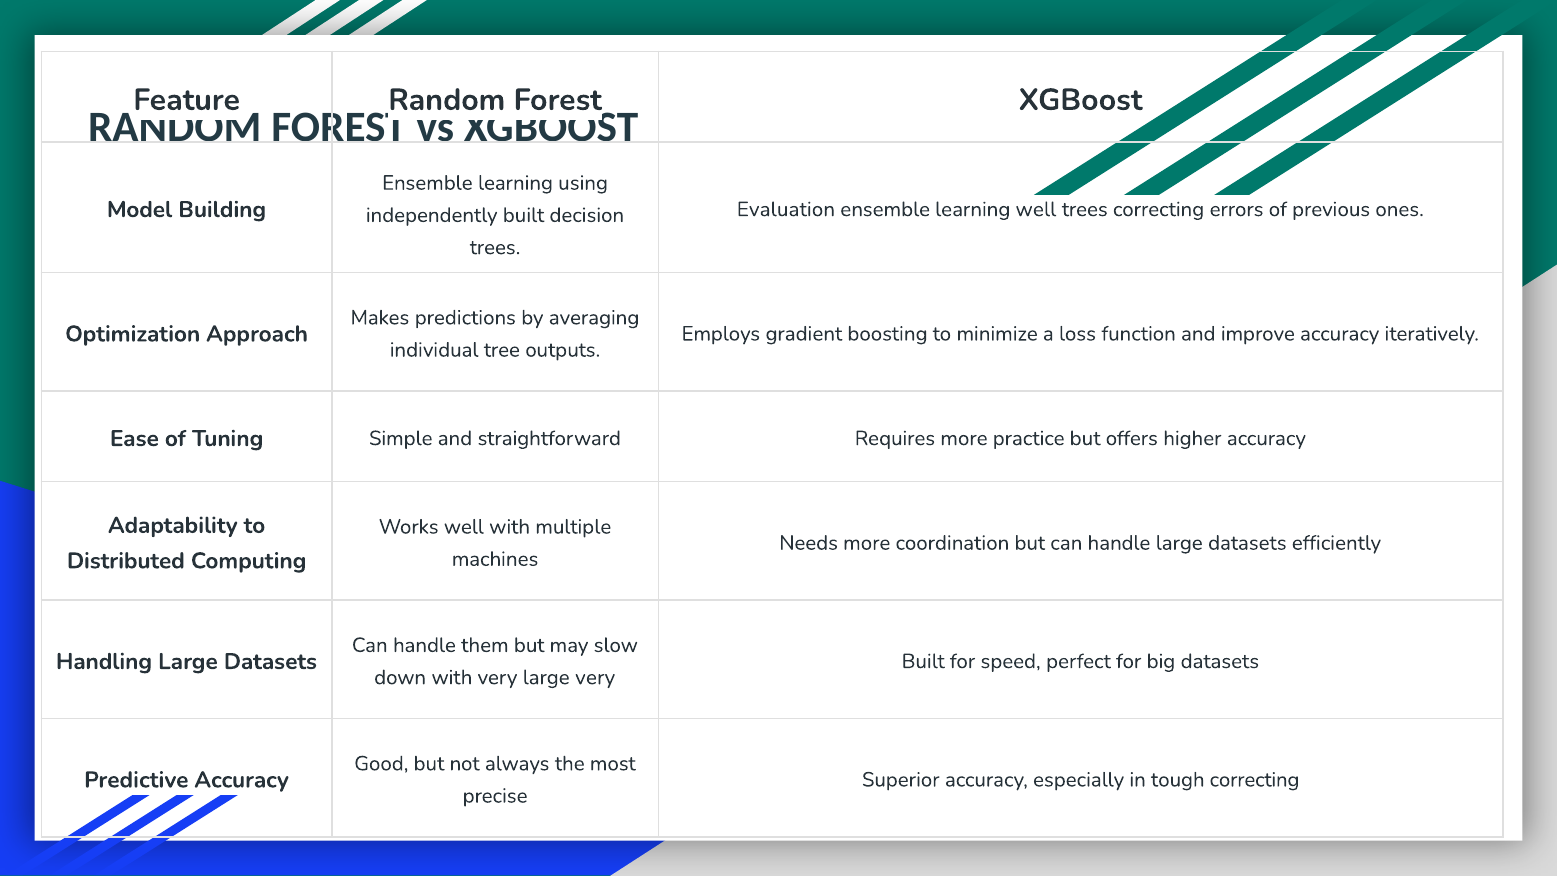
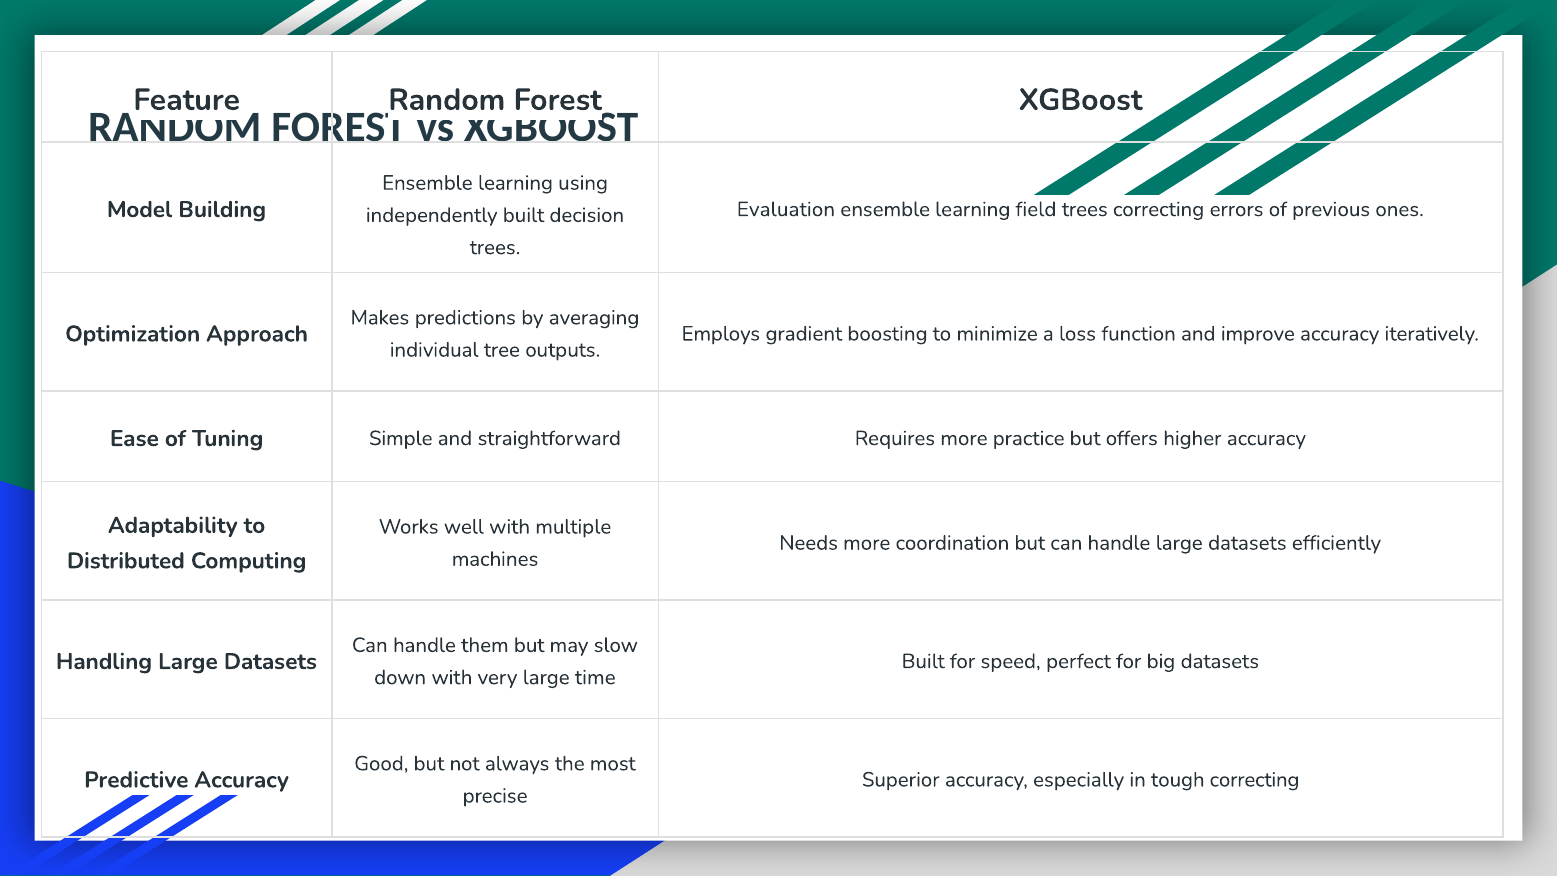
learning well: well -> field (1036, 209)
large very: very -> time (595, 677)
